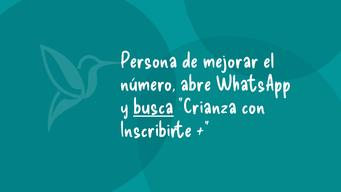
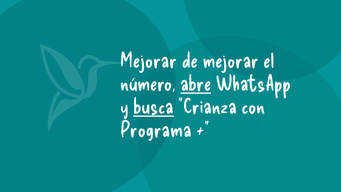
Persona: Persona -> Mejorar (149, 61)
abre underline: none -> present (196, 84)
Inscribirte: Inscribirte -> Programa (156, 130)
